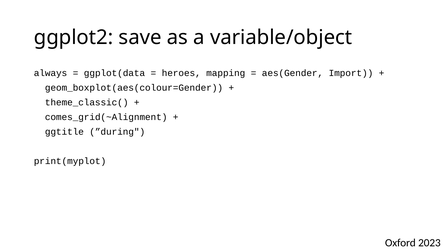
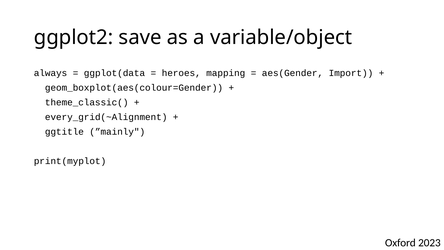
comes_grid(~Alignment: comes_grid(~Alignment -> every_grid(~Alignment (106, 117)
”during: ”during -> ”mainly (117, 132)
